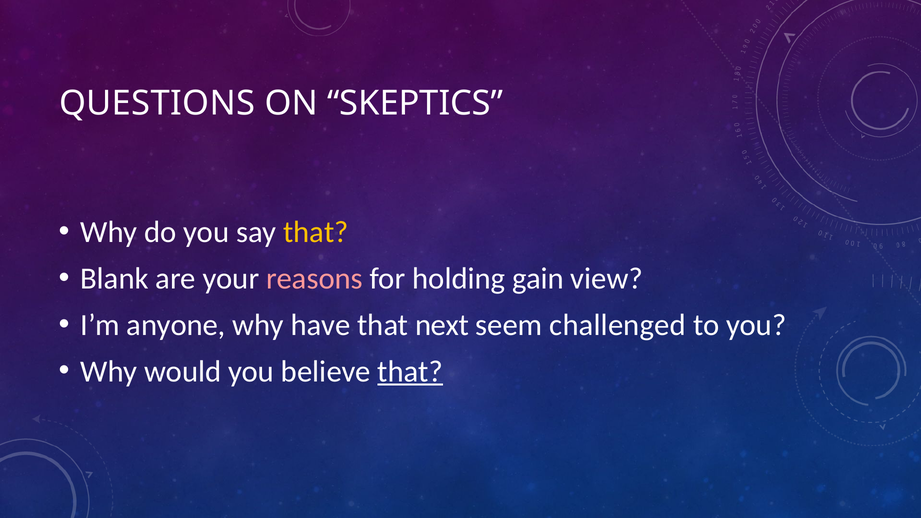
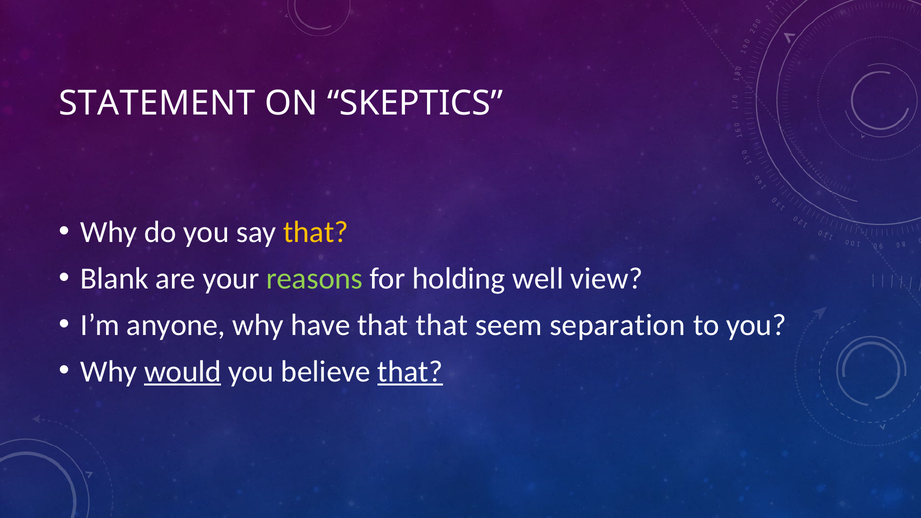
QUESTIONS: QUESTIONS -> STATEMENT (157, 103)
reasons colour: pink -> light green (314, 279)
gain: gain -> well (538, 279)
that next: next -> that (442, 325)
challenged: challenged -> separation (618, 325)
would underline: none -> present (183, 371)
